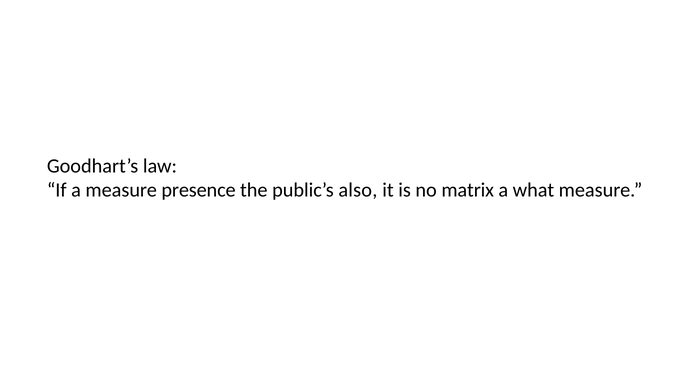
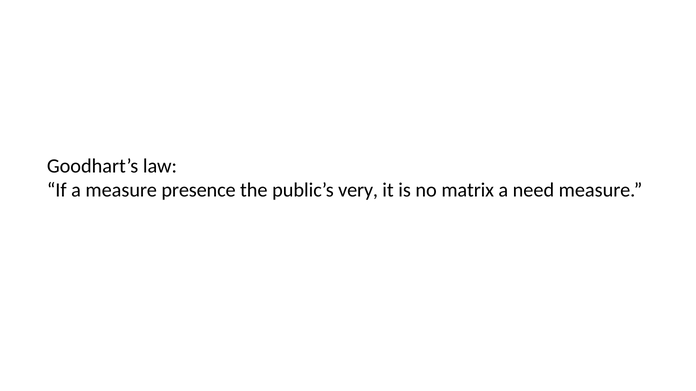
also: also -> very (358, 190)
what: what -> need (533, 190)
